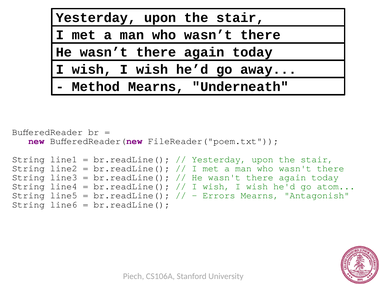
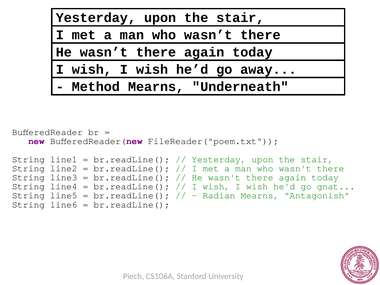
atom: atom -> gnat (336, 186)
Errors: Errors -> Radian (219, 195)
